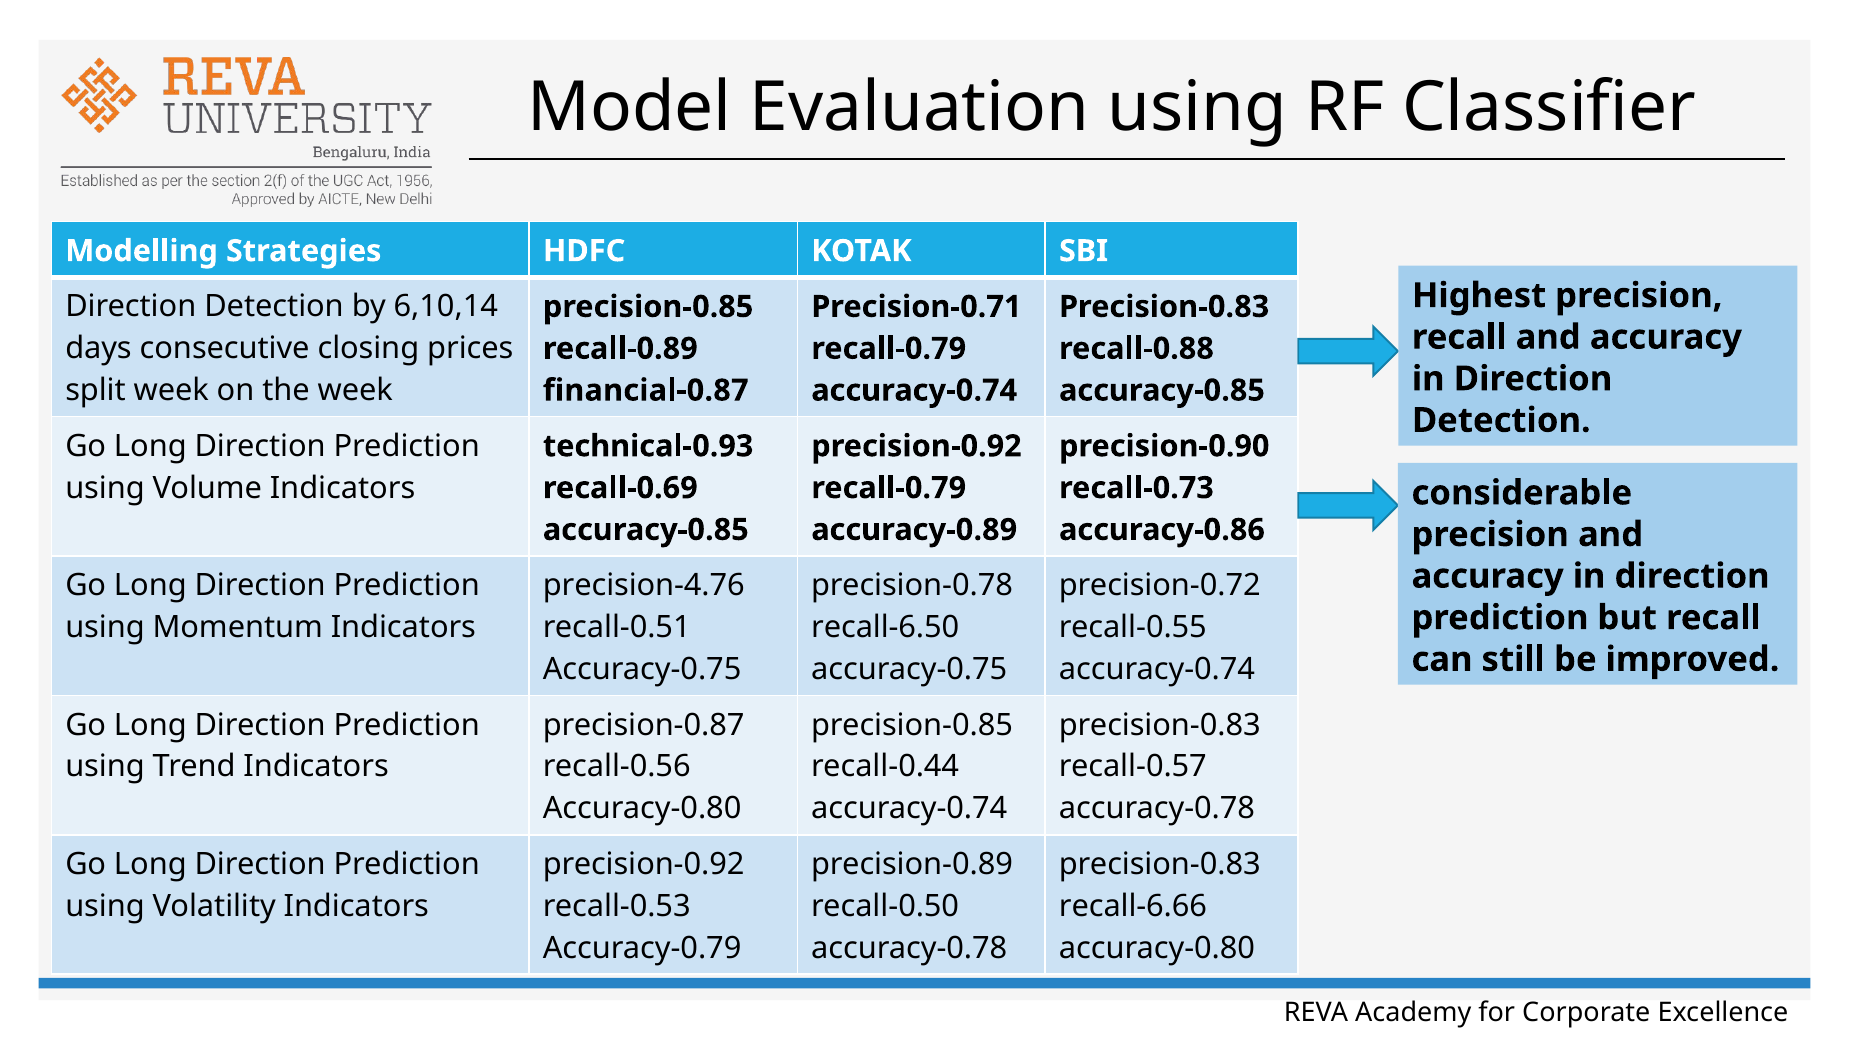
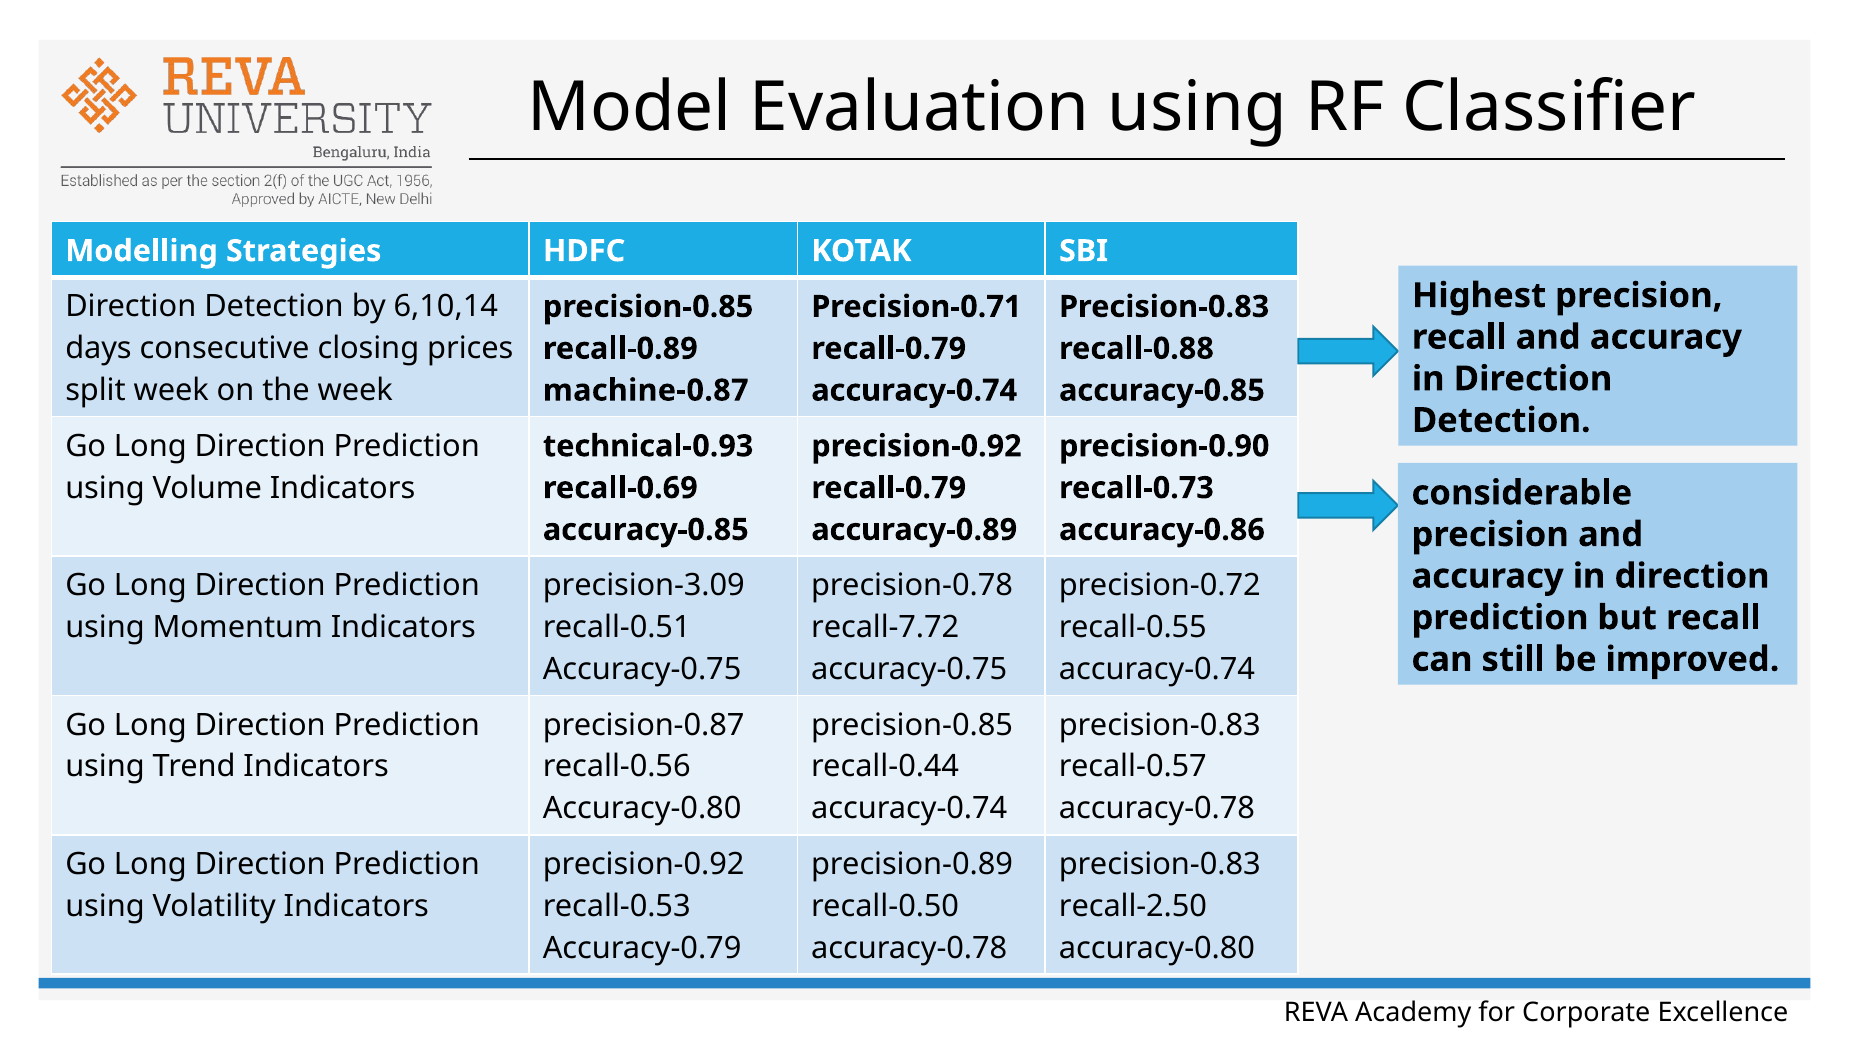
financial-0.87: financial-0.87 -> machine-0.87 (646, 390)
precision-4.76: precision-4.76 -> precision-3.09 (644, 586)
recall-6.50: recall-6.50 -> recall-7.72 (885, 627)
recall-6.66: recall-6.66 -> recall-2.50 (1133, 906)
